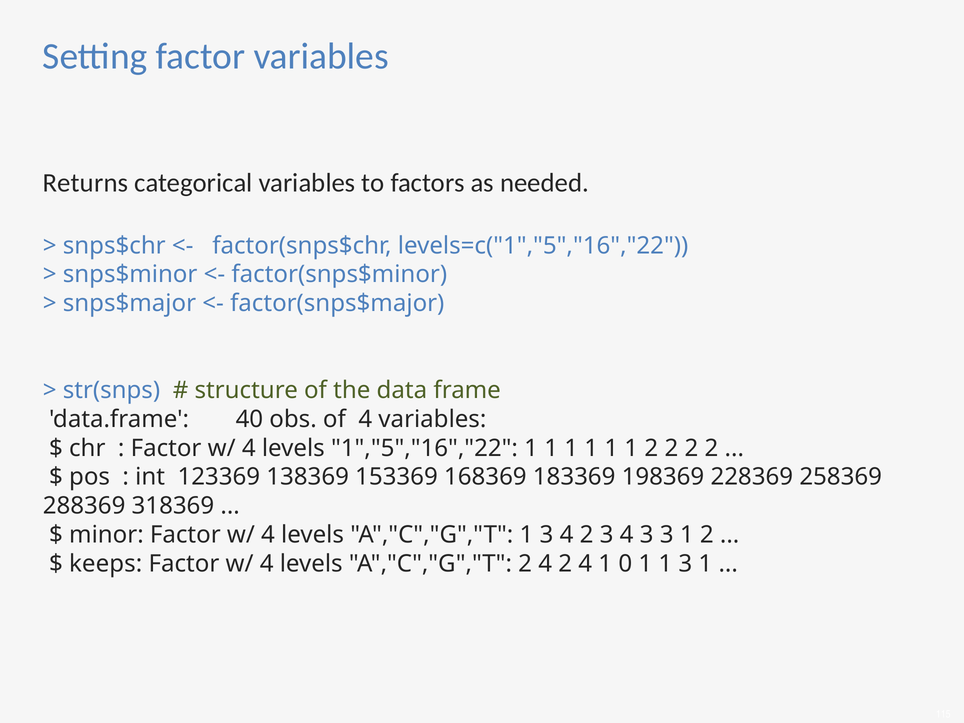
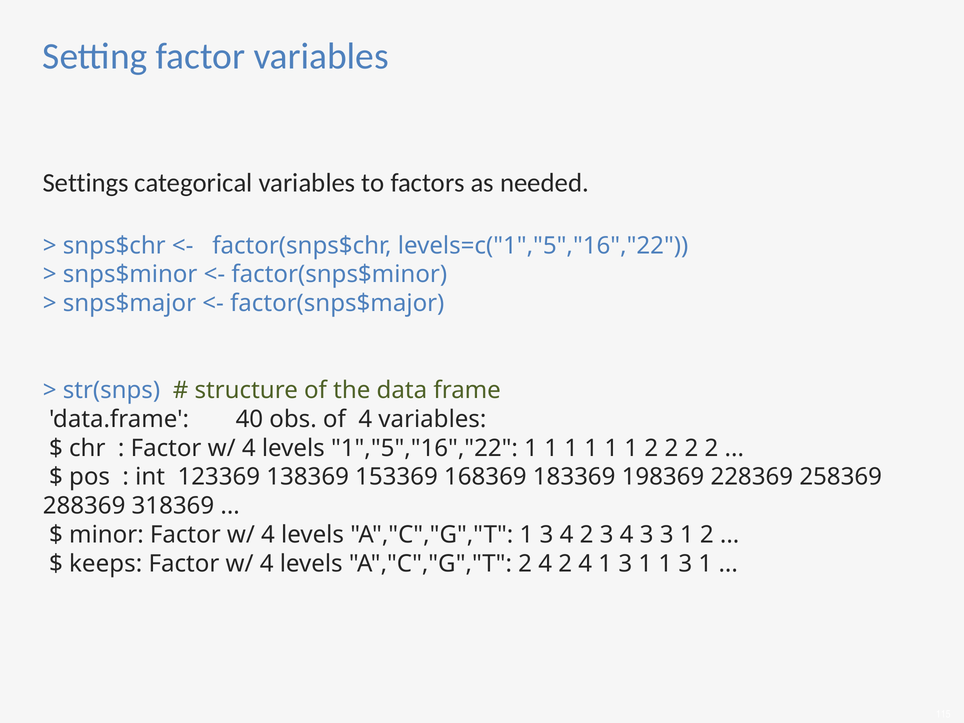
Returns: Returns -> Settings (86, 183)
4 1 0: 0 -> 3 (625, 564)
